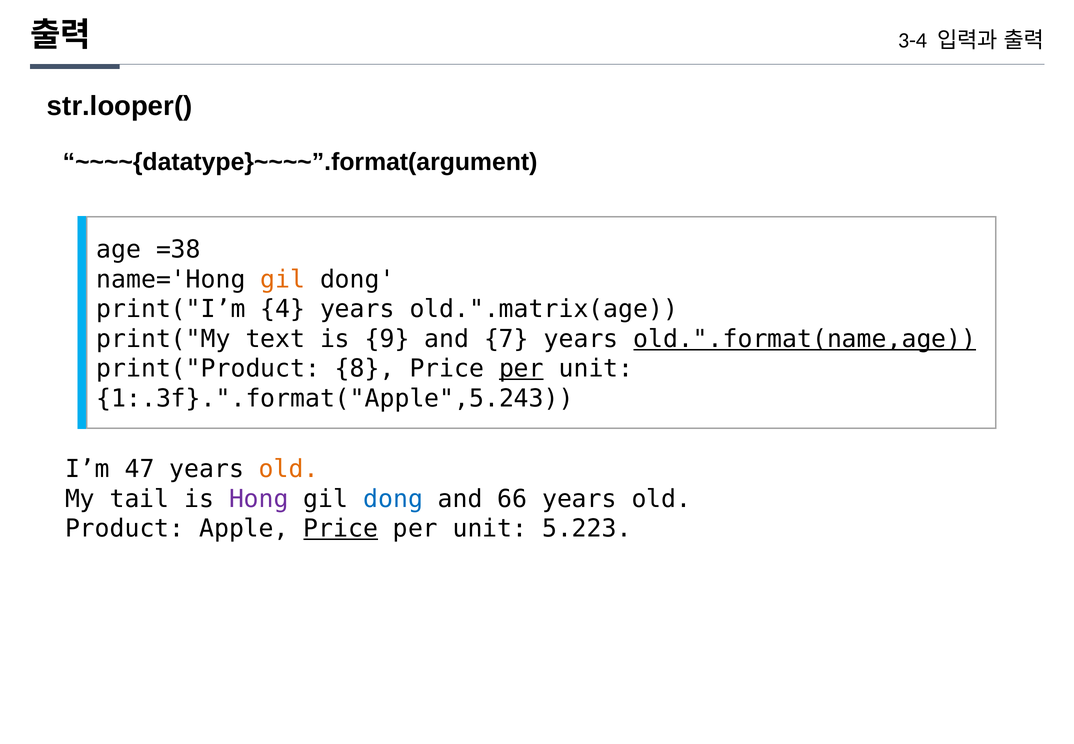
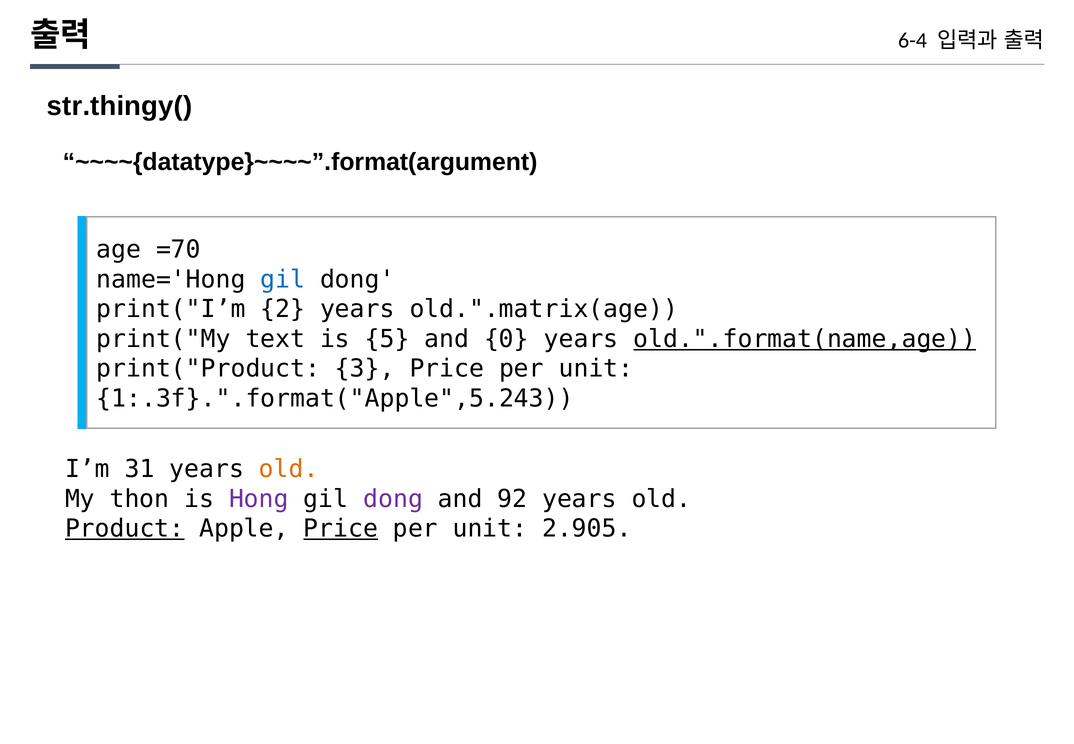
3-4: 3-4 -> 6-4 (912, 41)
str.looper(: str.looper( -> str.thingy( (120, 106)
=38: =38 -> =70 (178, 250)
gil colour: orange -> blue (283, 279)
4: 4 -> 2 (283, 309)
9: 9 -> 5 (387, 339)
7: 7 -> 0 (506, 339)
8: 8 -> 3 (365, 369)
per underline: present -> none (521, 369)
47: 47 -> 31 (140, 469)
tail: tail -> thon (139, 499)
dong colour: blue -> purple (393, 499)
66: 66 -> 92 (512, 499)
Product underline: none -> present (125, 528)
5.223: 5.223 -> 2.905 (587, 528)
